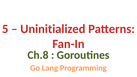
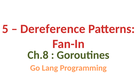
Uninitialized: Uninitialized -> Dereference (53, 29)
